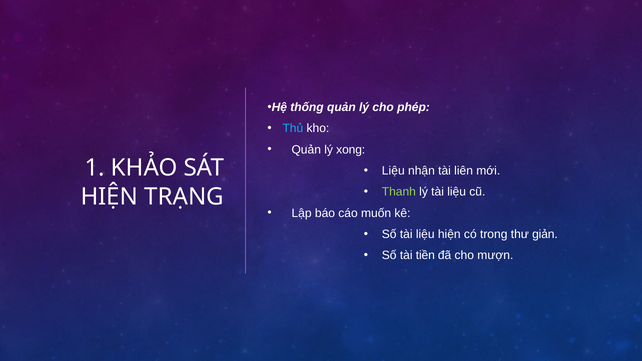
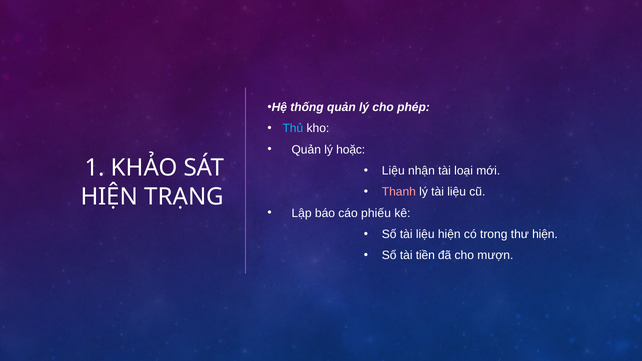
xong: xong -> hoặc (351, 150)
liên: liên -> loại (464, 171)
Thanh colour: light green -> pink (399, 192)
muốn: muốn -> phiếu (376, 213)
thư giản: giản -> hiện (545, 234)
